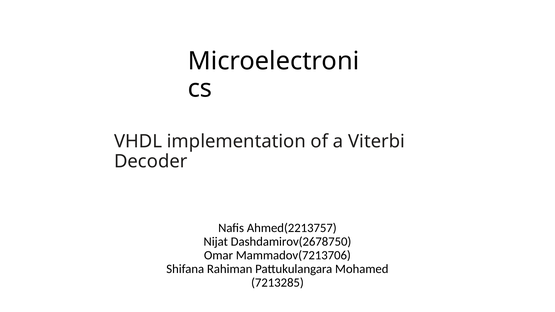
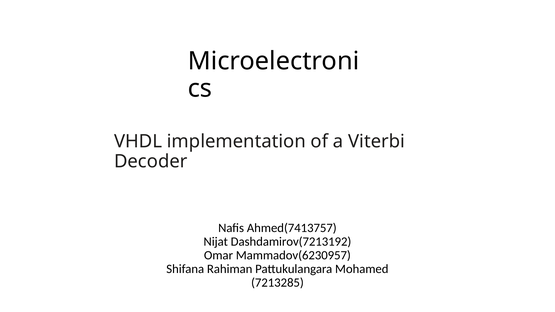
Ahmed(2213757: Ahmed(2213757 -> Ahmed(7413757 (292, 228)
Dashdamirov(2678750: Dashdamirov(2678750 -> Dashdamirov(7213192 (291, 242)
Mammadov(7213706: Mammadov(7213706 -> Mammadov(6230957 (293, 255)
